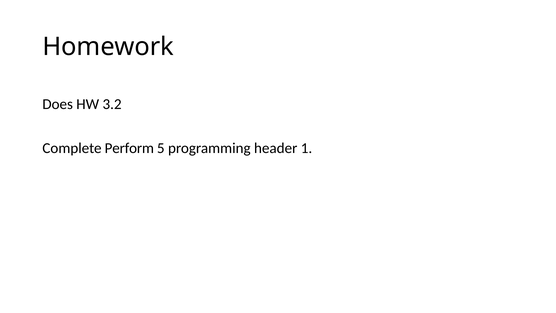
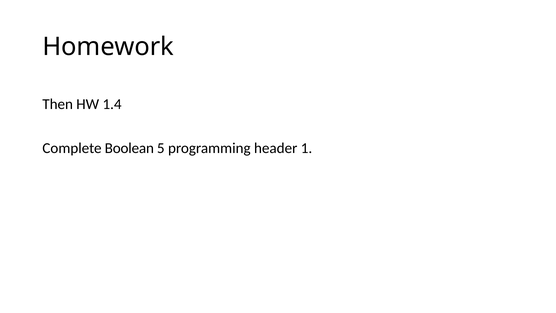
Does: Does -> Then (58, 104)
3.2: 3.2 -> 1.4 (112, 104)
Perform: Perform -> Boolean (129, 148)
